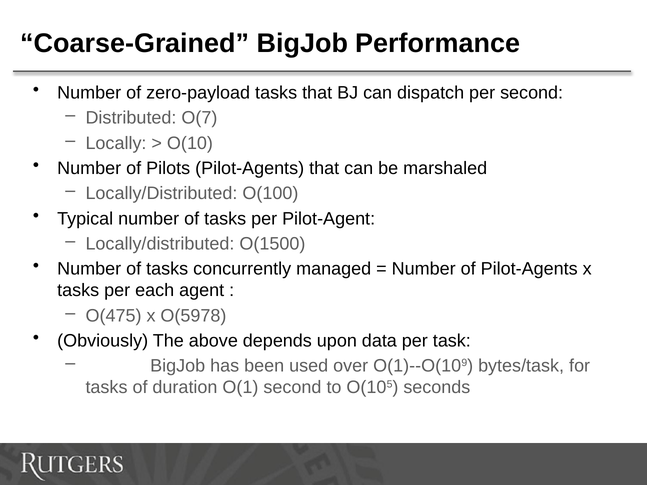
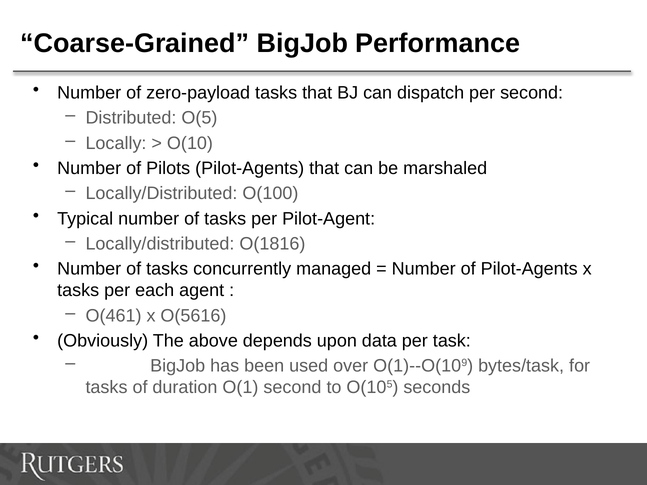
O(7: O(7 -> O(5 (199, 118)
O(1500: O(1500 -> O(1816 (272, 244)
O(475: O(475 -> O(461 (114, 316)
O(5978: O(5978 -> O(5616 (193, 316)
